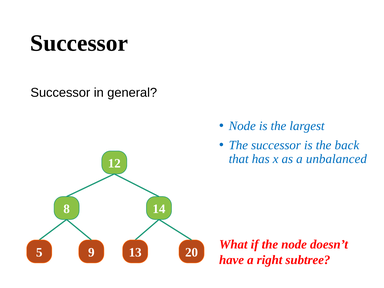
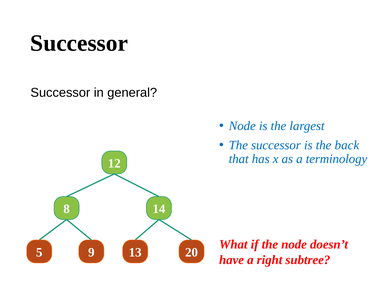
unbalanced: unbalanced -> terminology (337, 159)
